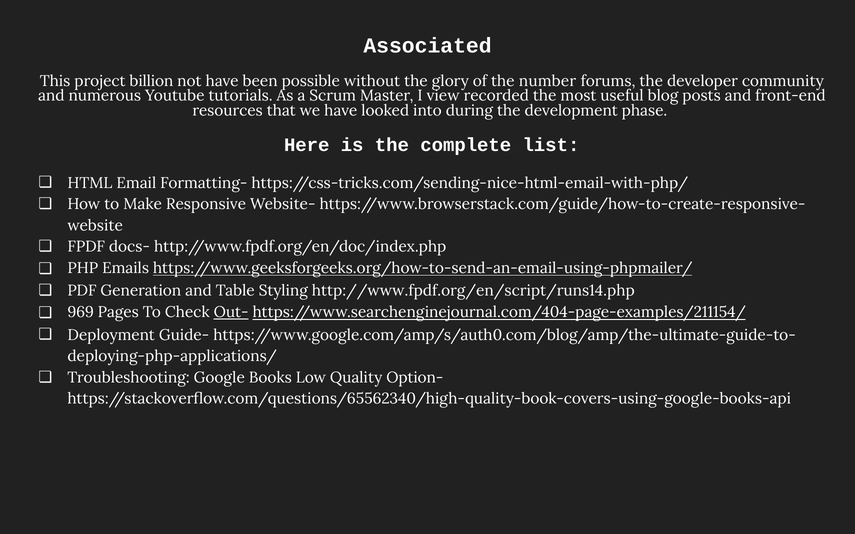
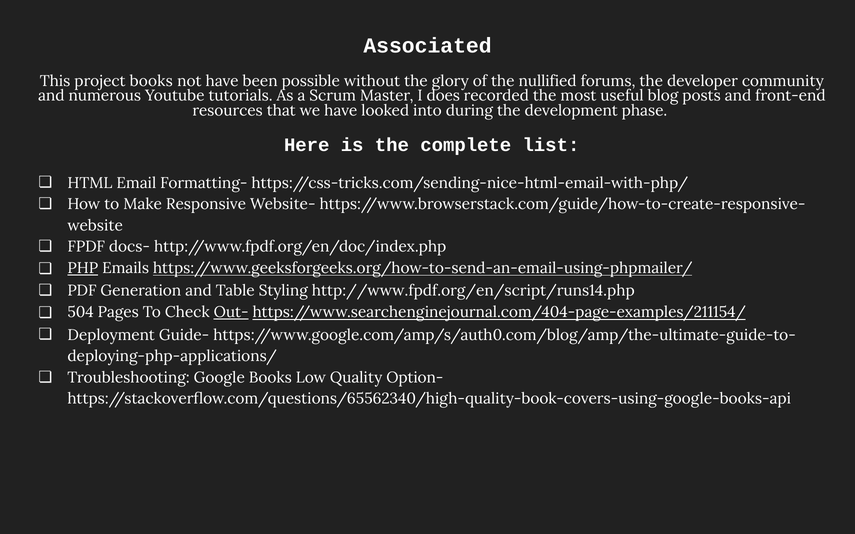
project billion: billion -> books (151, 81)
number: number -> nullified (548, 81)
view: view -> does (443, 96)
PHP underline: none -> present (83, 269)
969: 969 -> 504 (81, 313)
